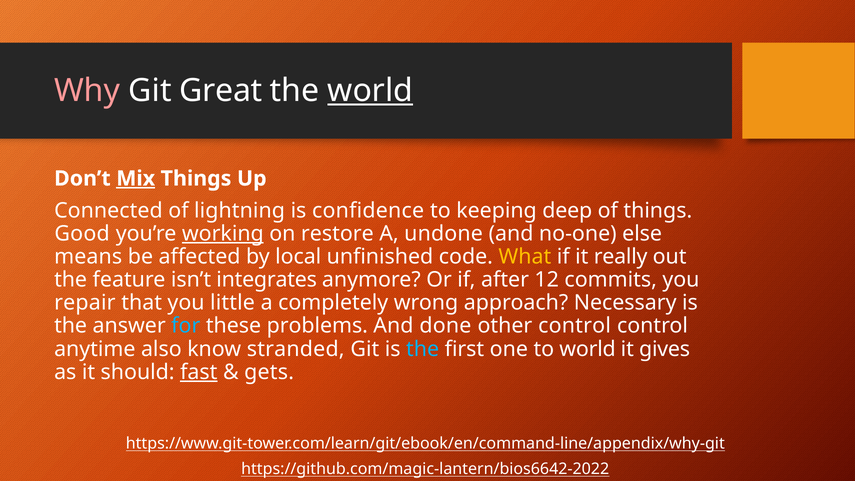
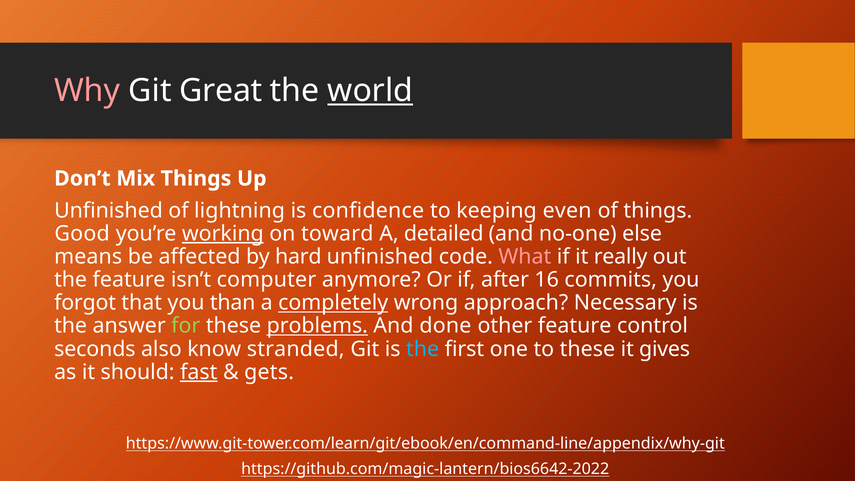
Mix underline: present -> none (136, 179)
Connected: Connected -> Unfinished (108, 210)
deep: deep -> even (567, 210)
restore: restore -> toward (337, 234)
undone: undone -> detailed (444, 234)
local: local -> hard (298, 257)
What colour: yellow -> pink (525, 257)
integrates: integrates -> computer (266, 280)
12: 12 -> 16 (547, 280)
repair: repair -> forgot (85, 303)
little: little -> than (233, 303)
completely underline: none -> present (333, 303)
for colour: light blue -> light green (186, 326)
problems underline: none -> present (317, 326)
other control: control -> feature (575, 326)
anytime: anytime -> seconds (95, 349)
to world: world -> these (587, 349)
